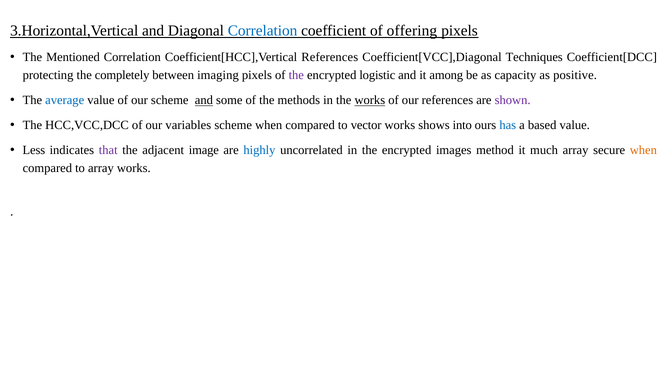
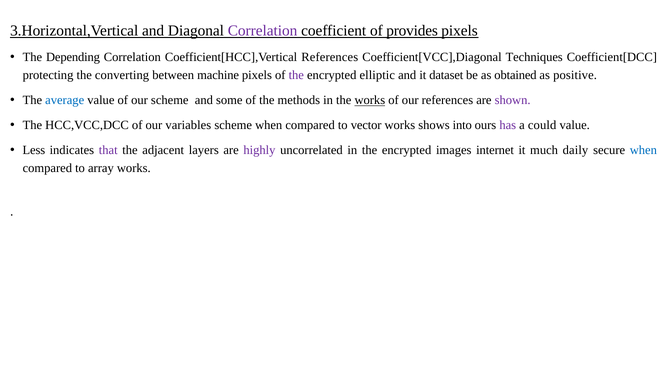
Correlation colour: blue -> purple (263, 31)
offering: offering -> provides (412, 31)
Mentioned: Mentioned -> Depending (73, 57)
completely: completely -> converting (122, 75)
imaging: imaging -> machine (218, 75)
logistic: logistic -> elliptic (377, 75)
among: among -> dataset (446, 75)
capacity: capacity -> obtained (516, 75)
and underline: present -> none (204, 100)
has colour: blue -> purple (508, 125)
based: based -> could (542, 125)
image: image -> layers (204, 150)
highly colour: blue -> purple (259, 150)
method: method -> internet (495, 150)
much array: array -> daily (575, 150)
when colour: orange -> blue (643, 150)
